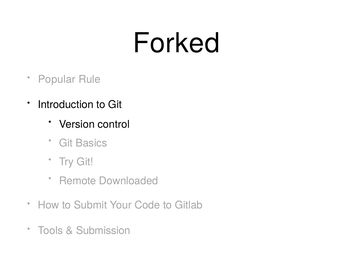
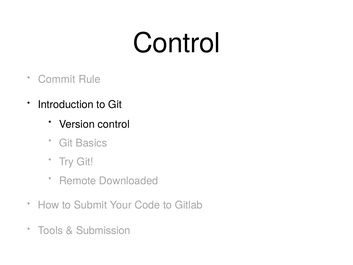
Forked: Forked -> Control (177, 43)
Popular: Popular -> Commit (57, 79)
